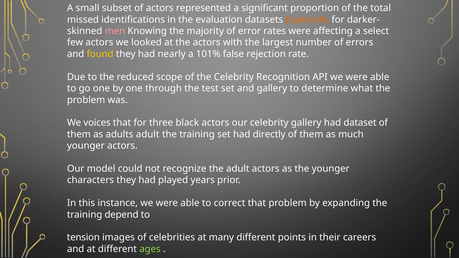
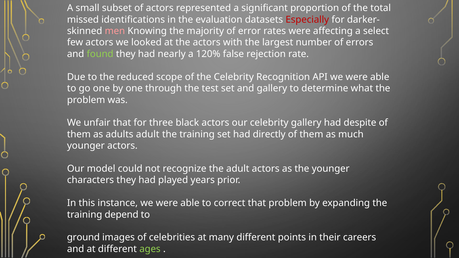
Especially colour: orange -> red (307, 20)
found colour: yellow -> light green (100, 54)
101%: 101% -> 120% (208, 54)
voices: voices -> unfair (97, 123)
dataset: dataset -> despite (360, 123)
tension: tension -> ground (83, 238)
